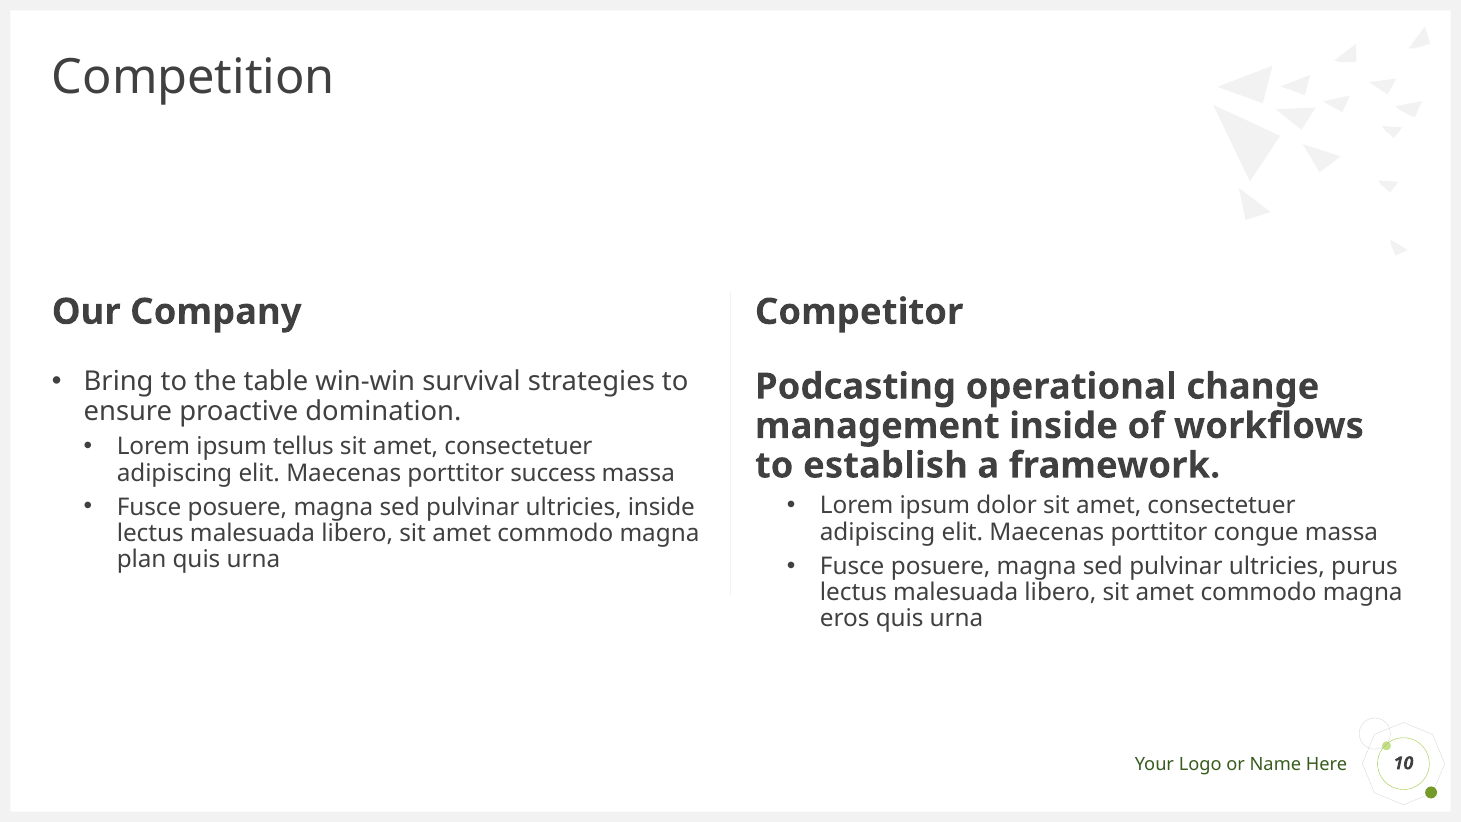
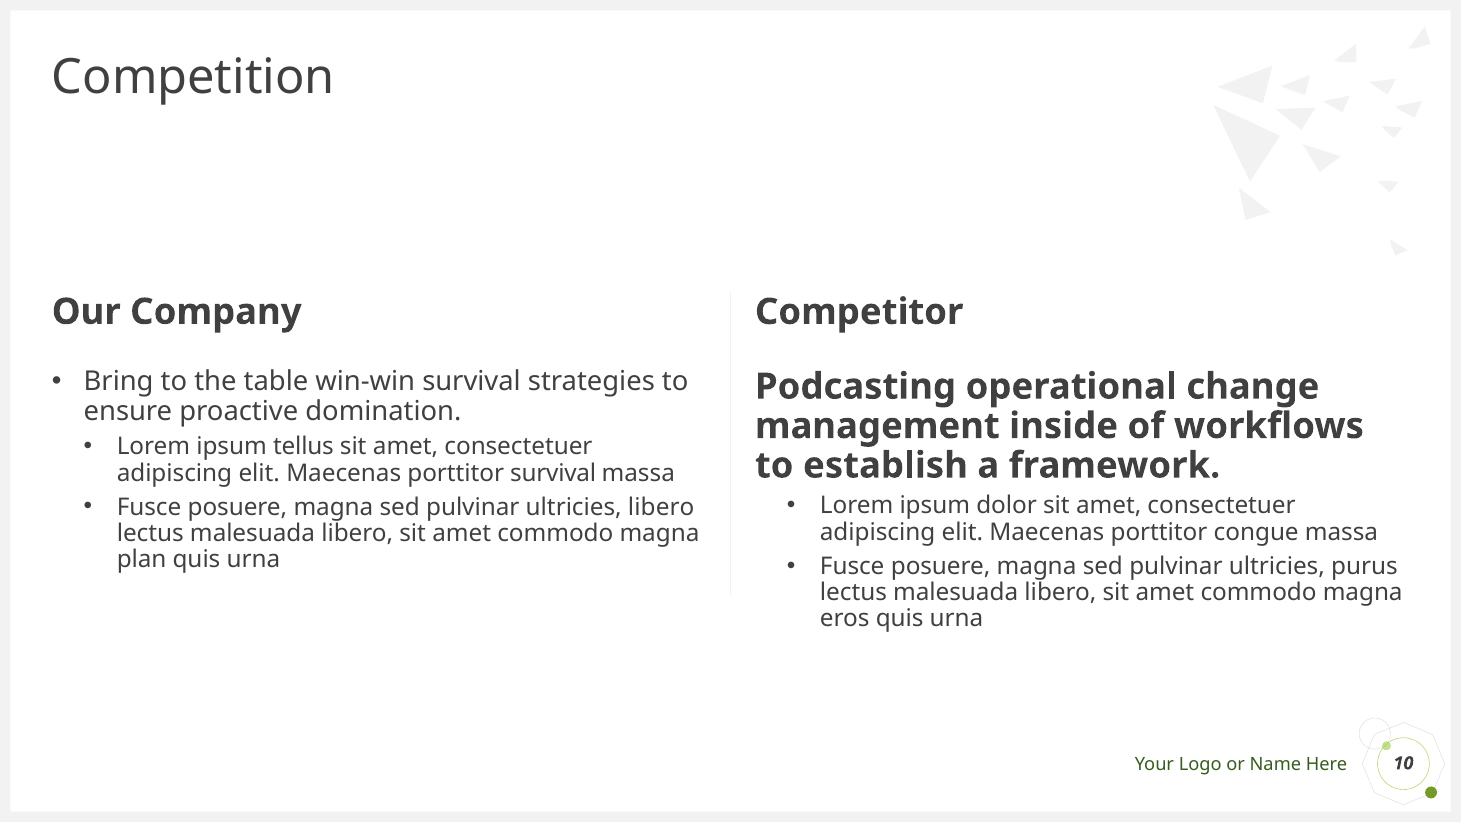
porttitor success: success -> survival (553, 473)
ultricies inside: inside -> libero (661, 507)
